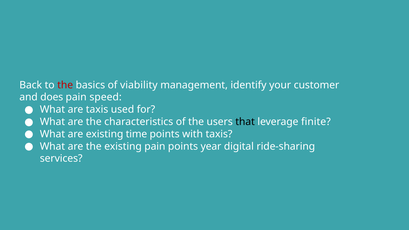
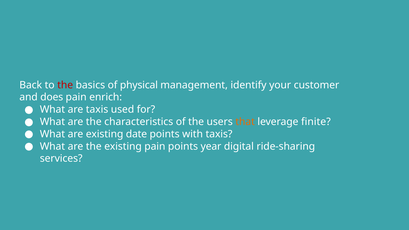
viability: viability -> physical (139, 85)
speed: speed -> enrich (106, 97)
that colour: black -> orange (245, 122)
time: time -> date (136, 134)
